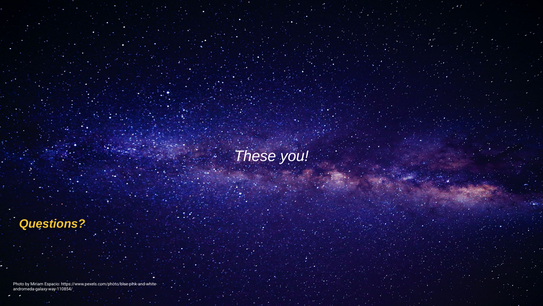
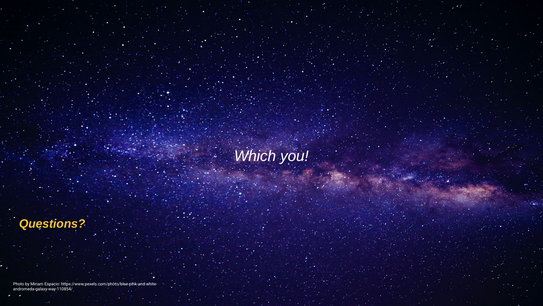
These: These -> Which (255, 156)
